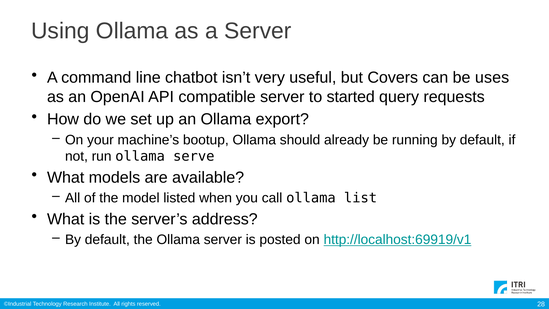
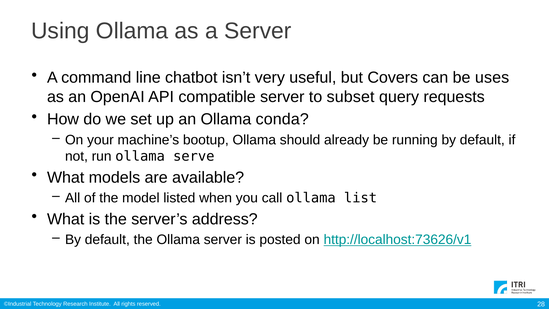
started: started -> subset (351, 97)
export: export -> conda (282, 119)
http://localhost:69919/v1: http://localhost:69919/v1 -> http://localhost:73626/v1 (397, 239)
